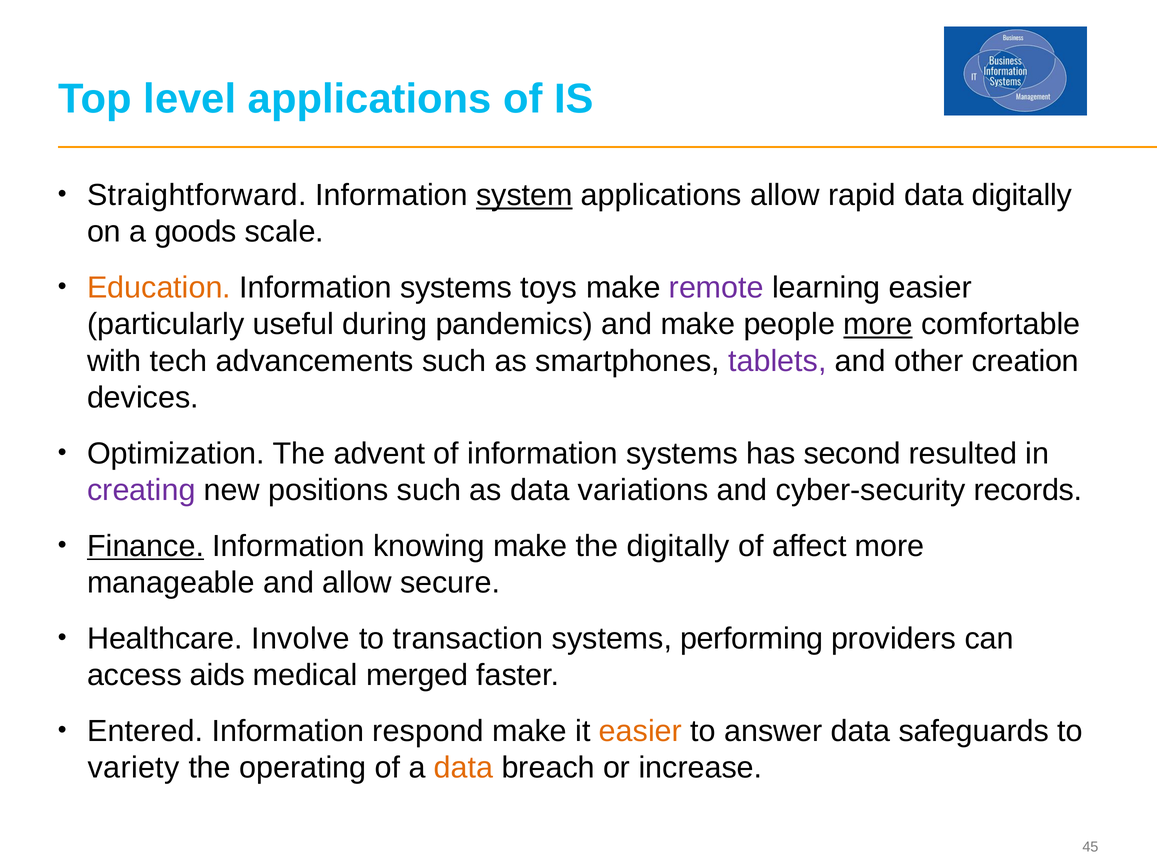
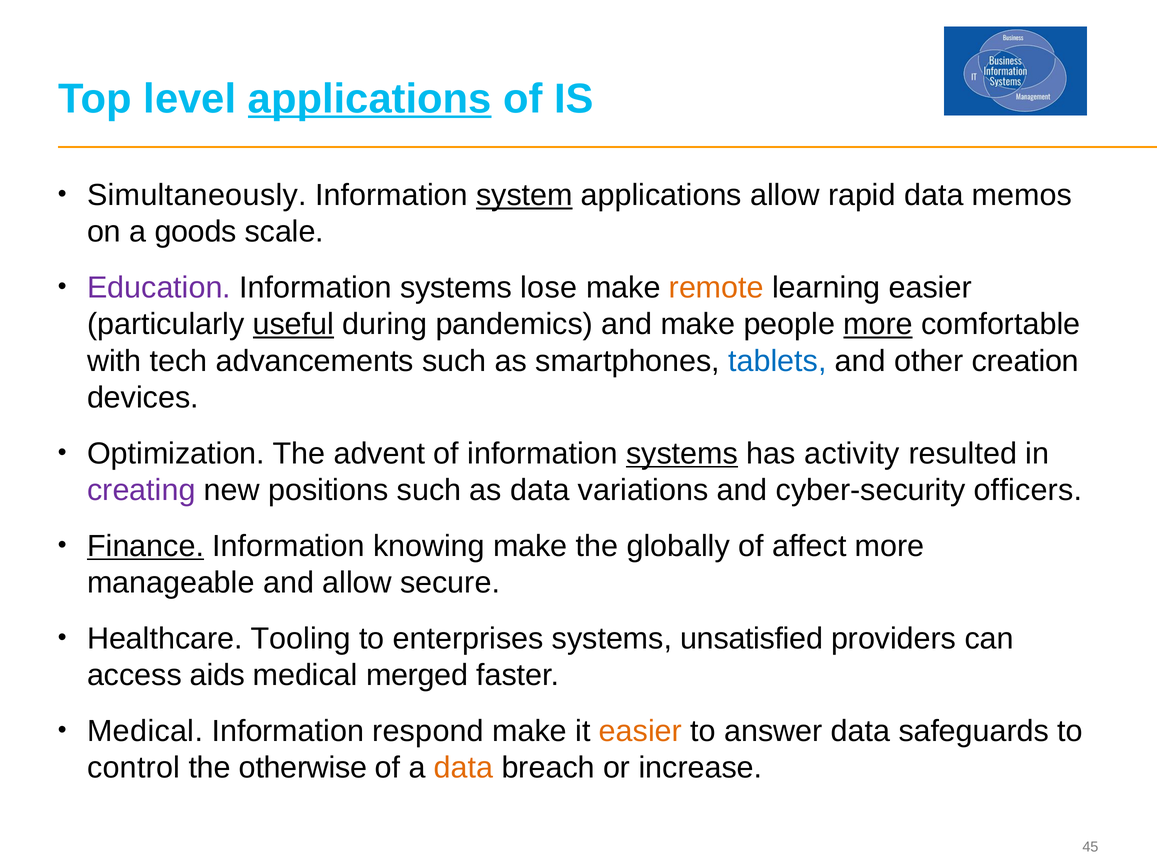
applications underline: none -> present (370, 99)
Straightforward: Straightforward -> Simultaneously (197, 195)
data digitally: digitally -> memos (1022, 195)
Education colour: orange -> purple (159, 288)
toys: toys -> lose (549, 288)
remote colour: purple -> orange (716, 288)
useful underline: none -> present (293, 324)
tablets colour: purple -> blue (777, 361)
systems underline: none -> present (682, 453)
second: second -> activity (852, 453)
records: records -> officers (1028, 490)
the digitally: digitally -> globally (678, 546)
Involve: Involve -> Tooling (301, 638)
transaction: transaction -> enterprises (468, 638)
performing: performing -> unsatisfied (752, 638)
Entered: Entered -> Medical (145, 731)
variety: variety -> control (134, 768)
operating: operating -> otherwise (303, 768)
